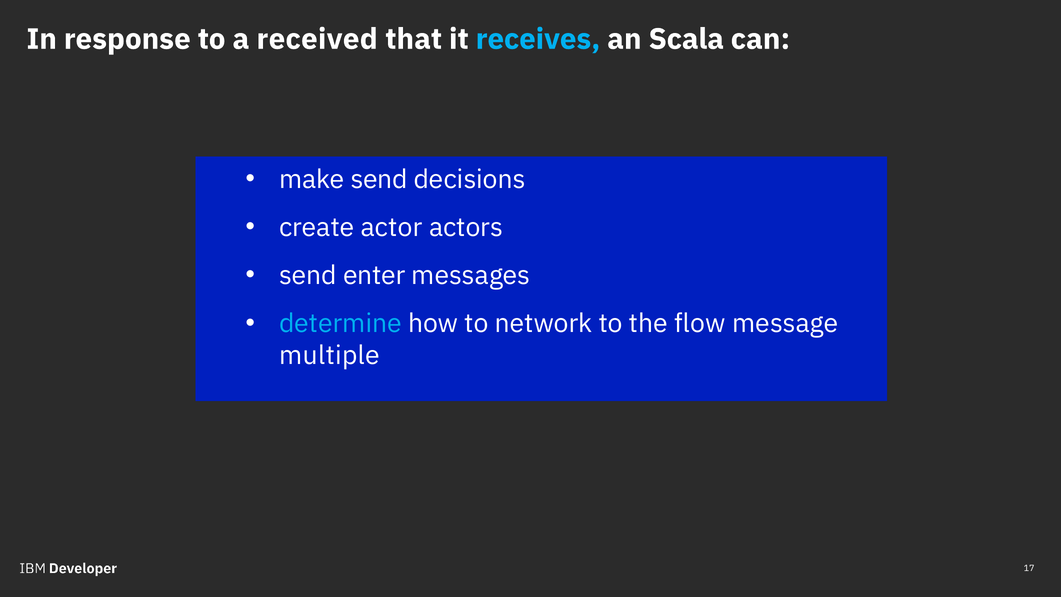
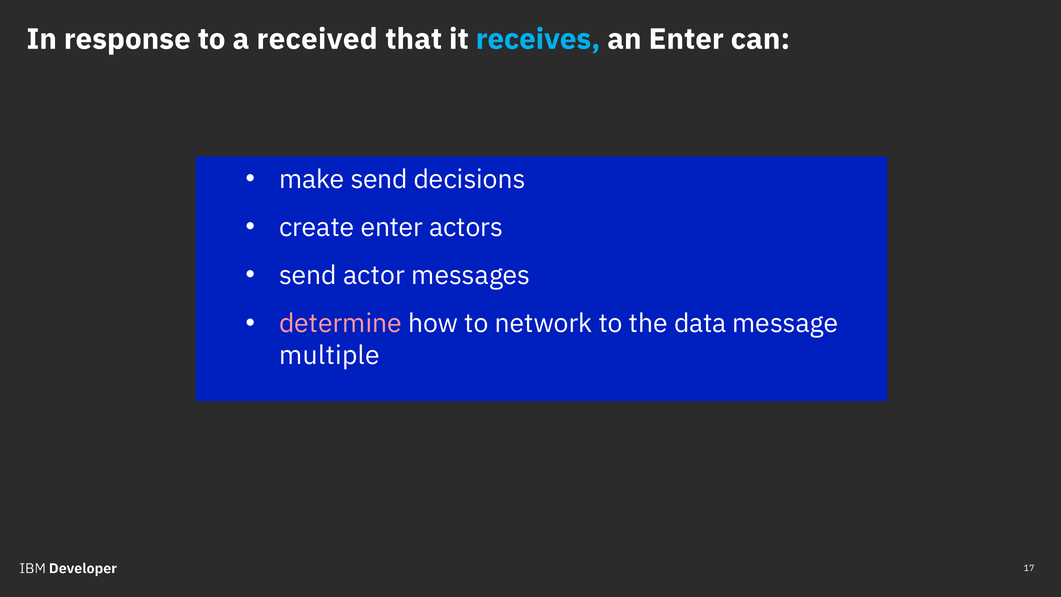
an Scala: Scala -> Enter (686, 39)
create actor: actor -> enter (392, 228)
enter: enter -> actor (374, 276)
determine colour: light blue -> pink (340, 324)
flow: flow -> data (700, 324)
